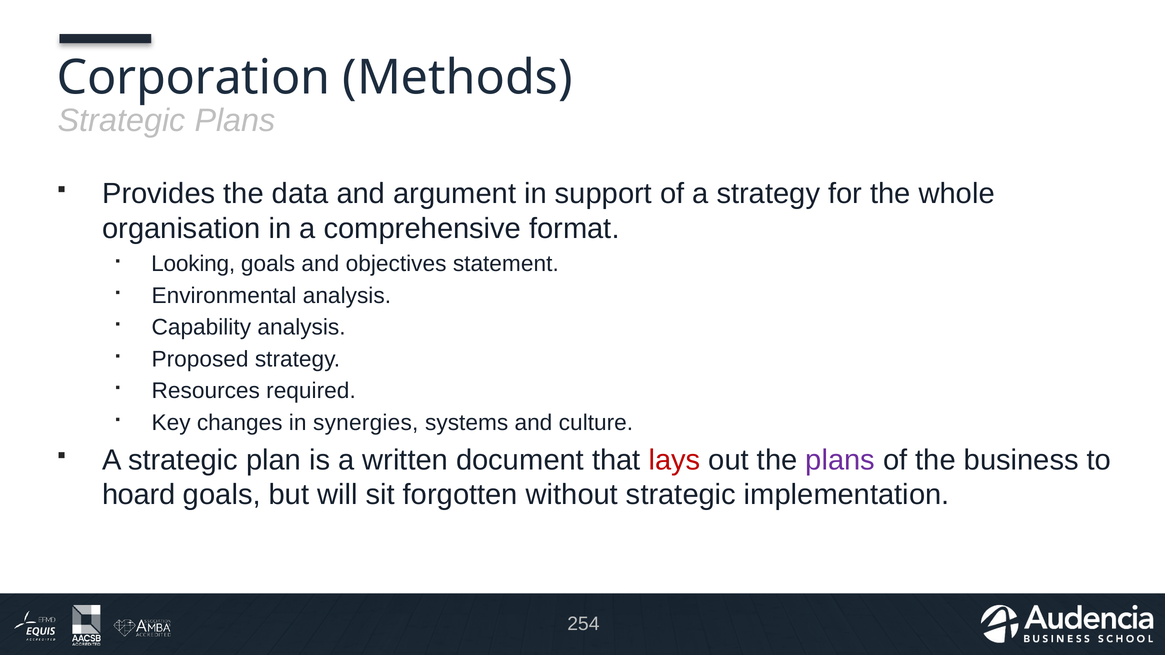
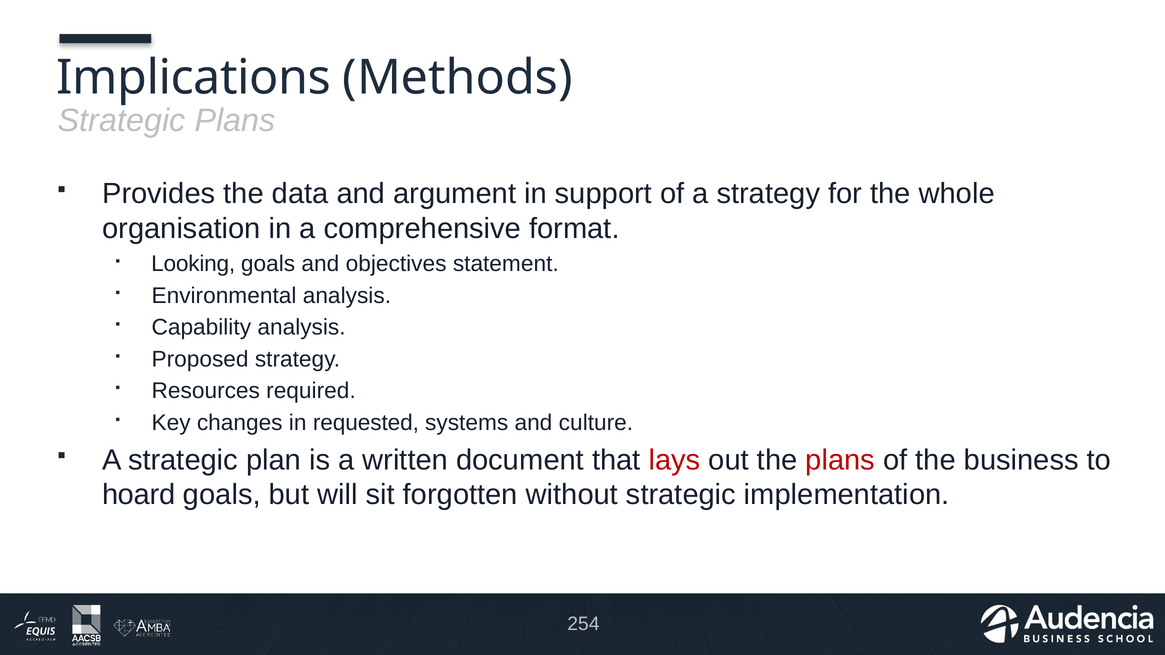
Corporation: Corporation -> Implications (194, 78)
synergies: synergies -> requested (366, 423)
plans colour: purple -> red (840, 460)
